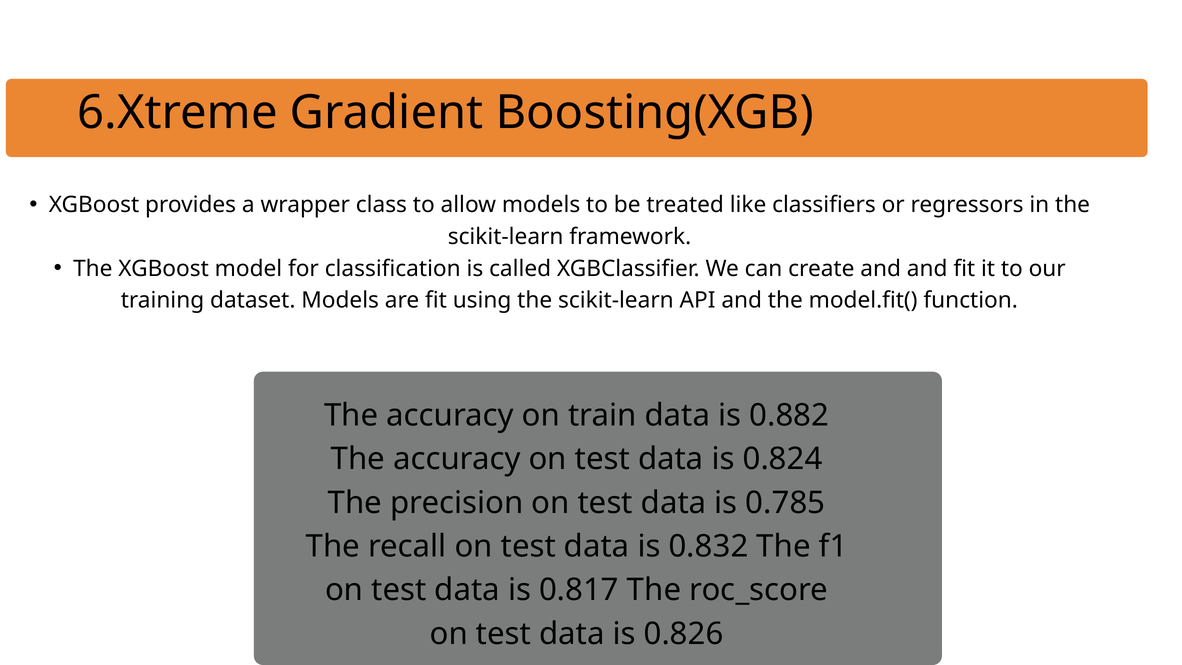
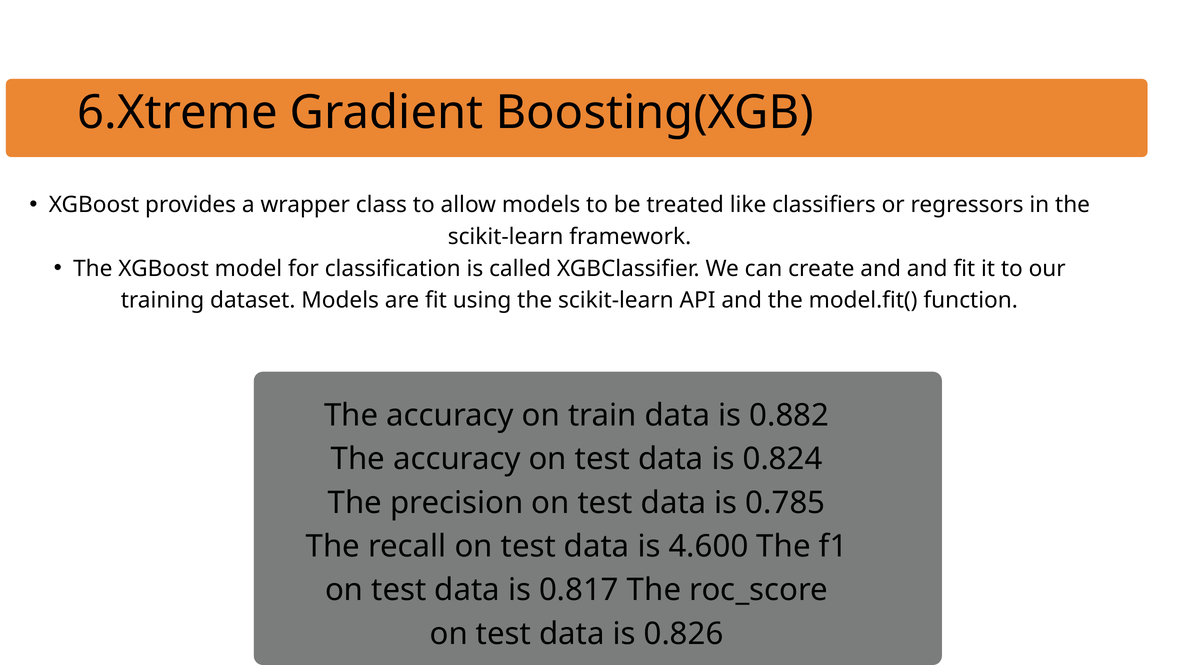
0.832: 0.832 -> 4.600 (709, 546)
